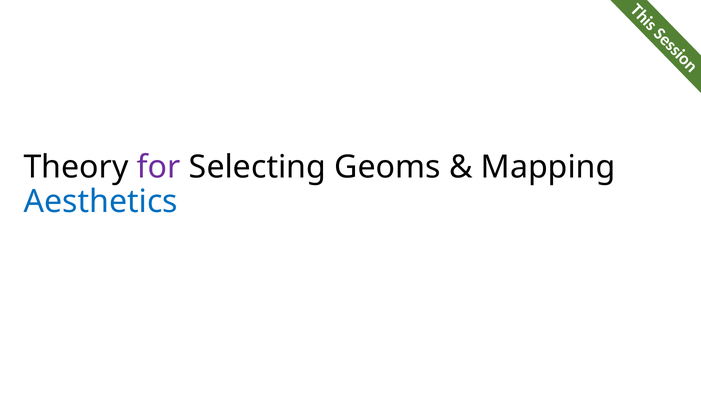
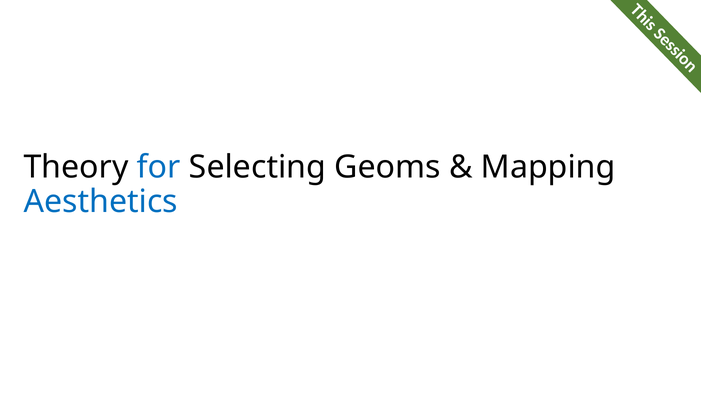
for colour: purple -> blue (159, 167)
